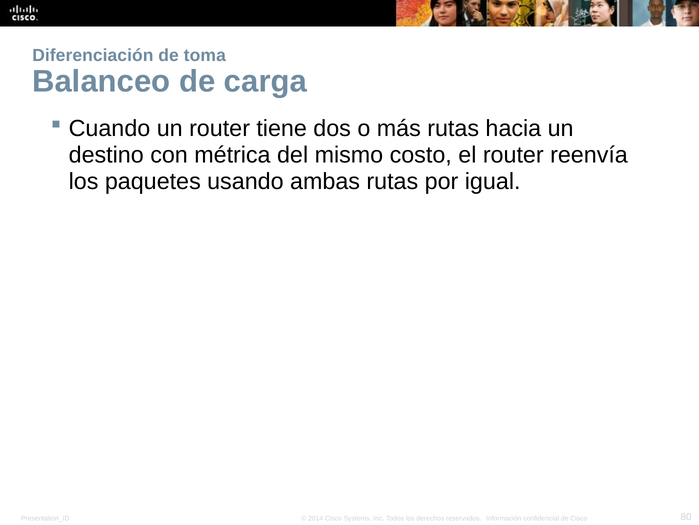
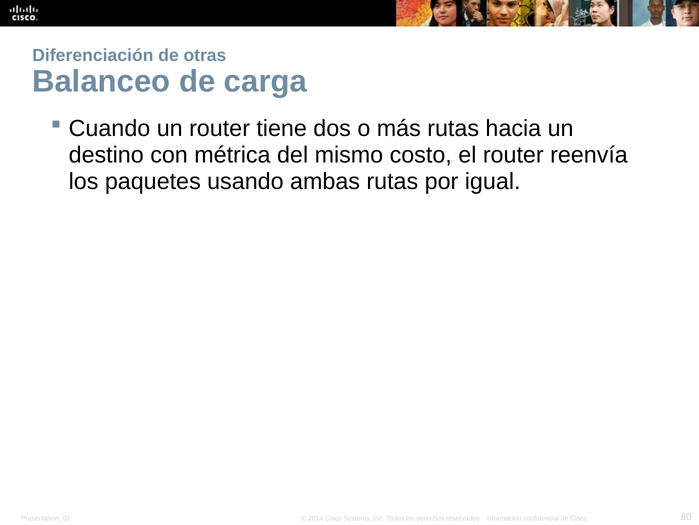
toma: toma -> otras (205, 55)
